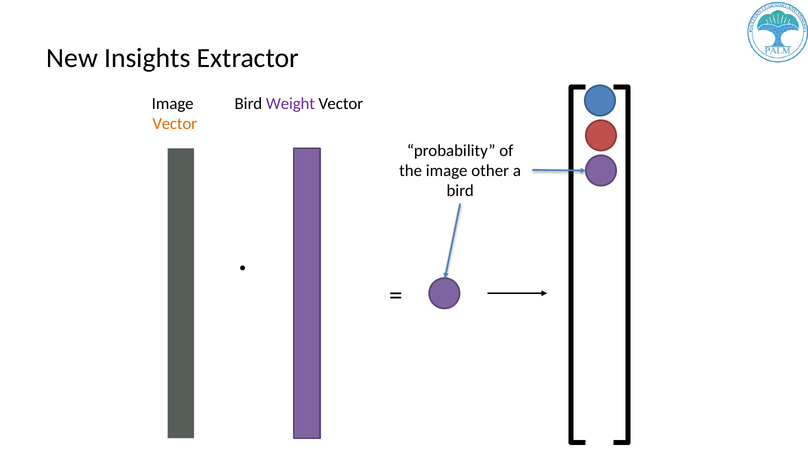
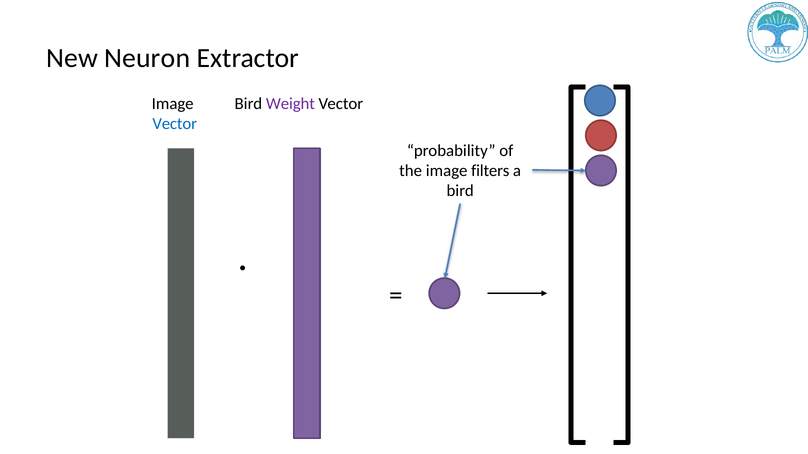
Insights: Insights -> Neuron (147, 58)
Vector colour: orange -> blue (175, 124)
other: other -> filters (490, 171)
